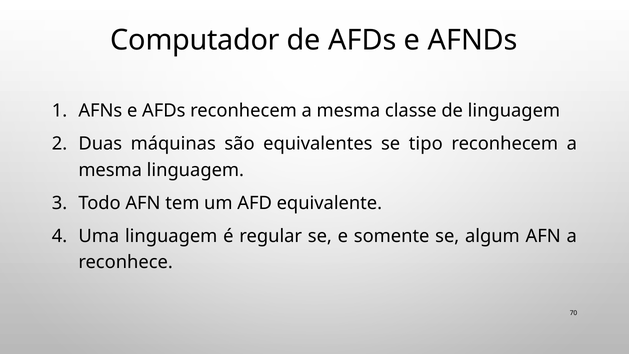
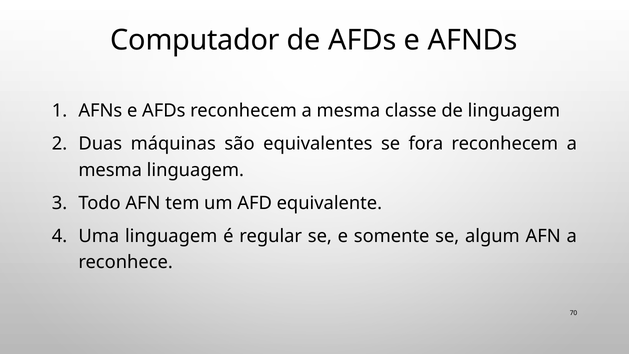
tipo: tipo -> fora (426, 144)
